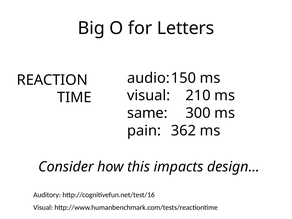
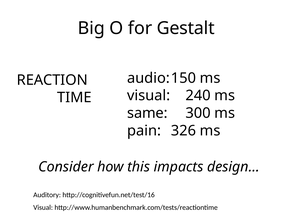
Letters: Letters -> Gestalt (186, 28)
210: 210 -> 240 (198, 96)
362: 362 -> 326 (183, 131)
